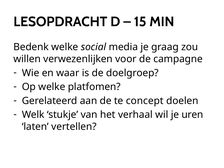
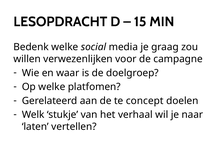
uren: uren -> naar (192, 115)
